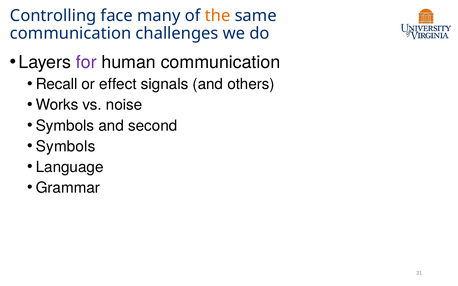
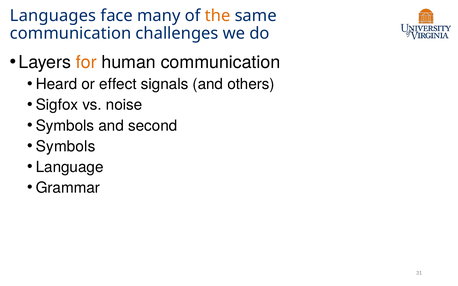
Controlling: Controlling -> Languages (53, 16)
for colour: purple -> orange (86, 62)
Recall: Recall -> Heard (57, 84)
Works: Works -> Sigfox (57, 105)
